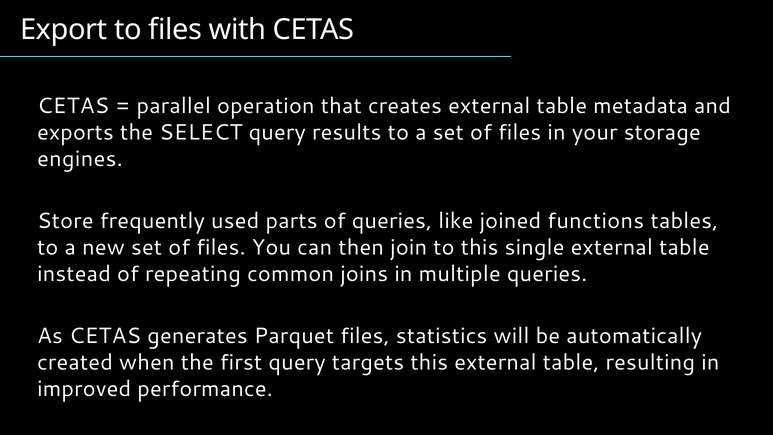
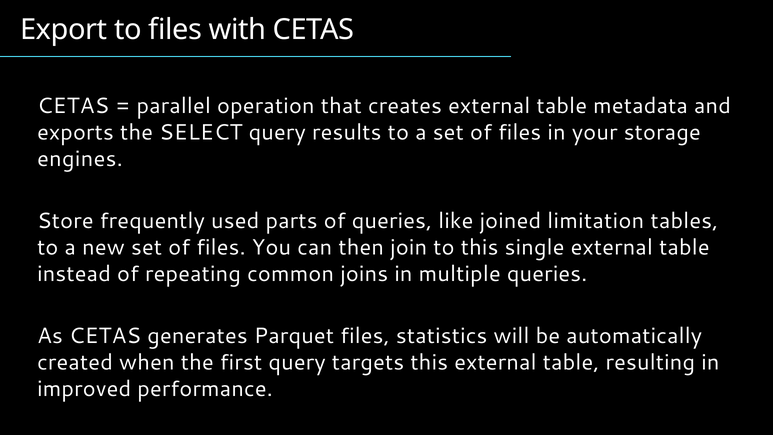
functions: functions -> limitation (596, 221)
